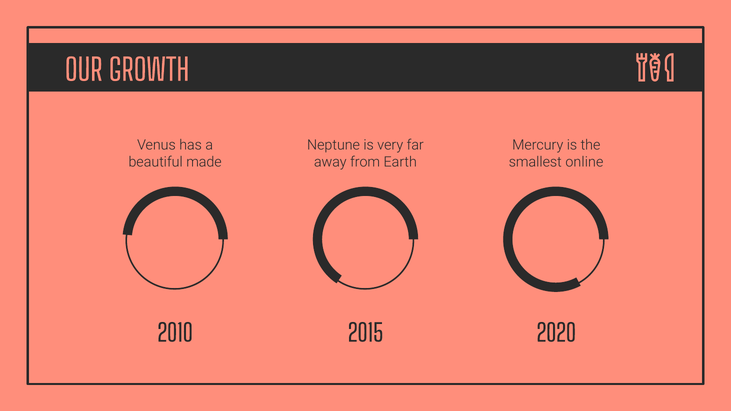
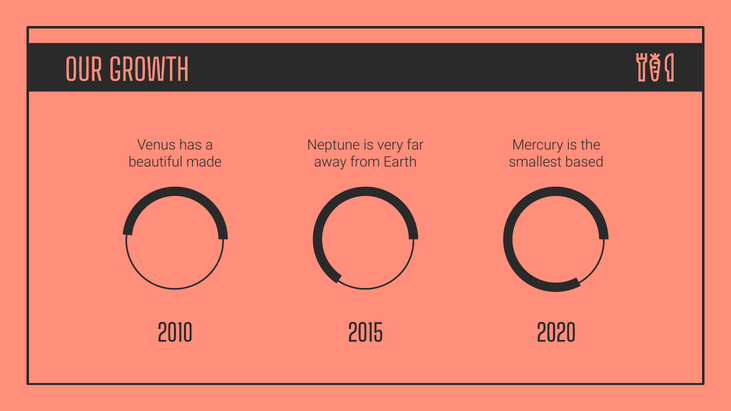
online: online -> based (584, 162)
